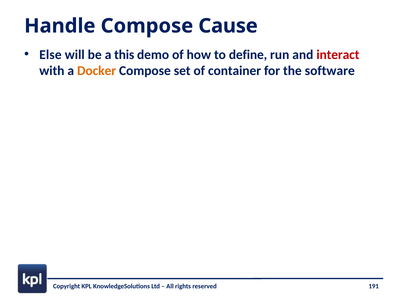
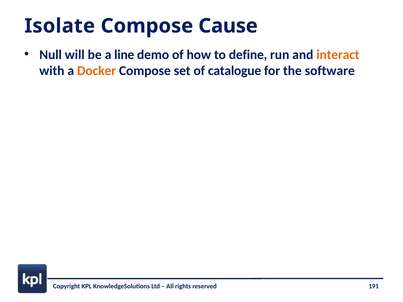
Handle: Handle -> Isolate (60, 26)
Else: Else -> Null (51, 55)
this: this -> line (124, 55)
interact colour: red -> orange (338, 55)
container: container -> catalogue (235, 71)
